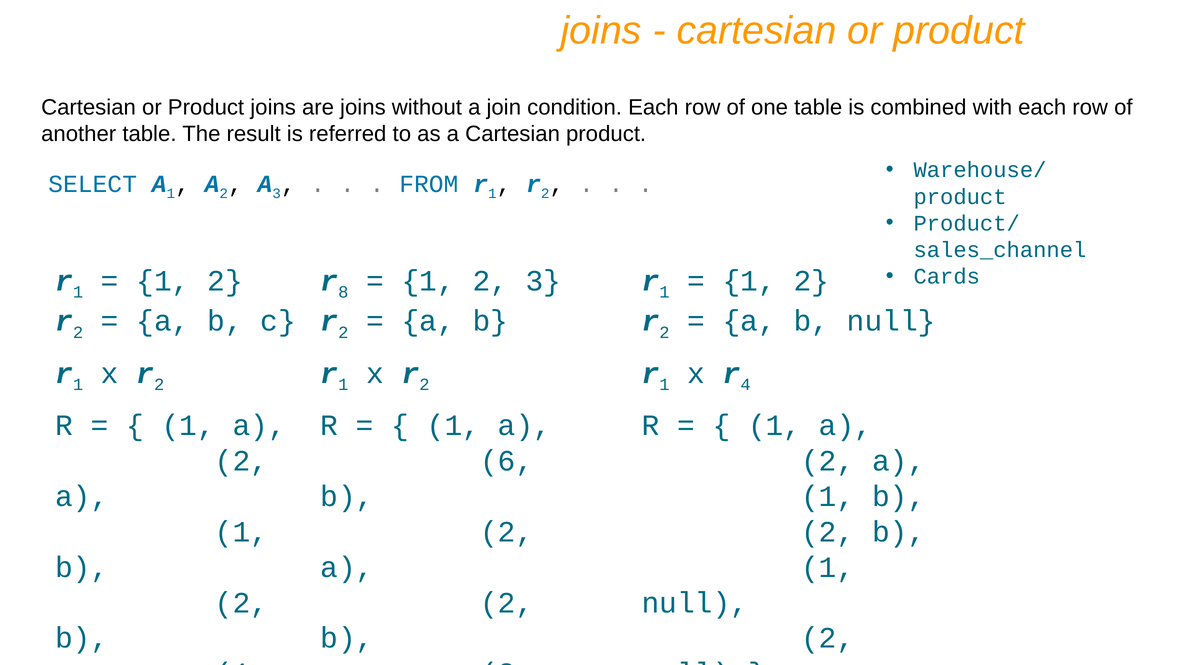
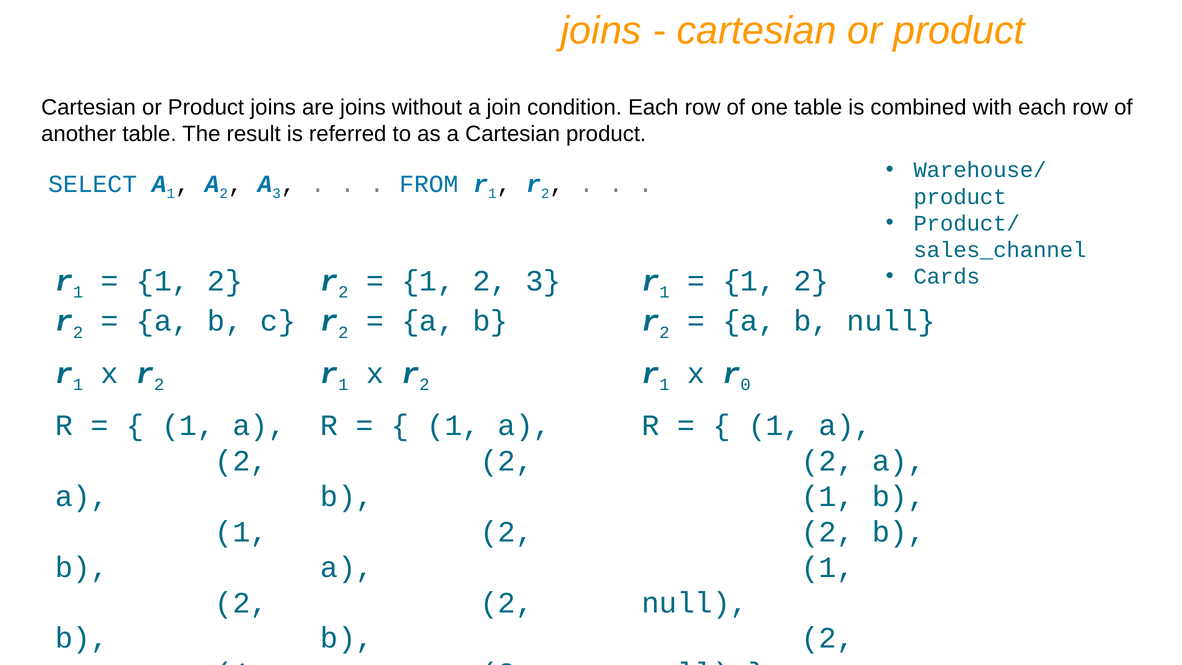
8: 8 -> 2 (343, 292)
r 4: 4 -> 0 (746, 385)
6: 6 -> 2 (507, 461)
